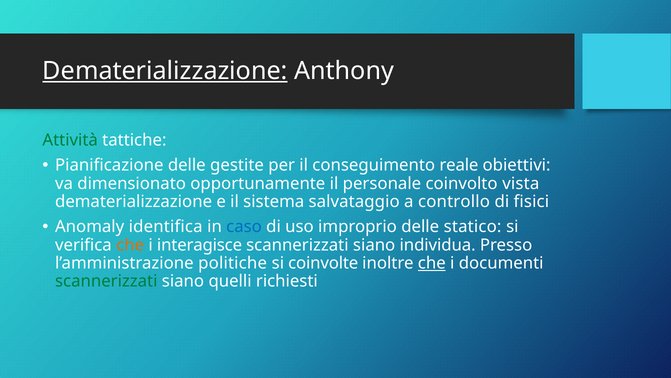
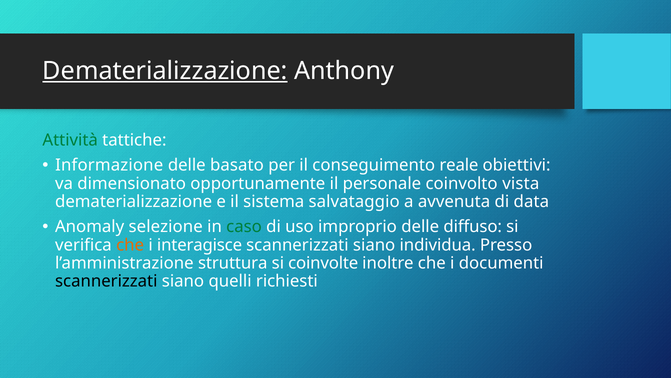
Pianificazione: Pianificazione -> Informazione (109, 165)
gestite: gestite -> basato (237, 165)
controllo: controllo -> avvenuta (454, 201)
fisici: fisici -> data (531, 201)
identifica: identifica -> selezione (166, 227)
caso colour: blue -> green (244, 227)
statico: statico -> diffuso (473, 227)
politiche: politiche -> struttura (233, 263)
che underline: present -> none (432, 263)
scannerizzati colour: green -> black (106, 281)
